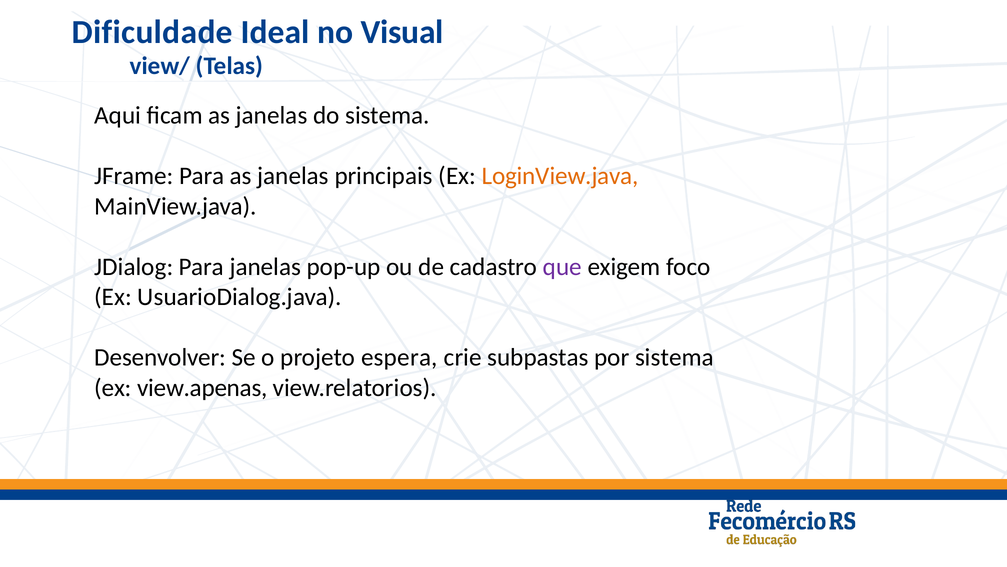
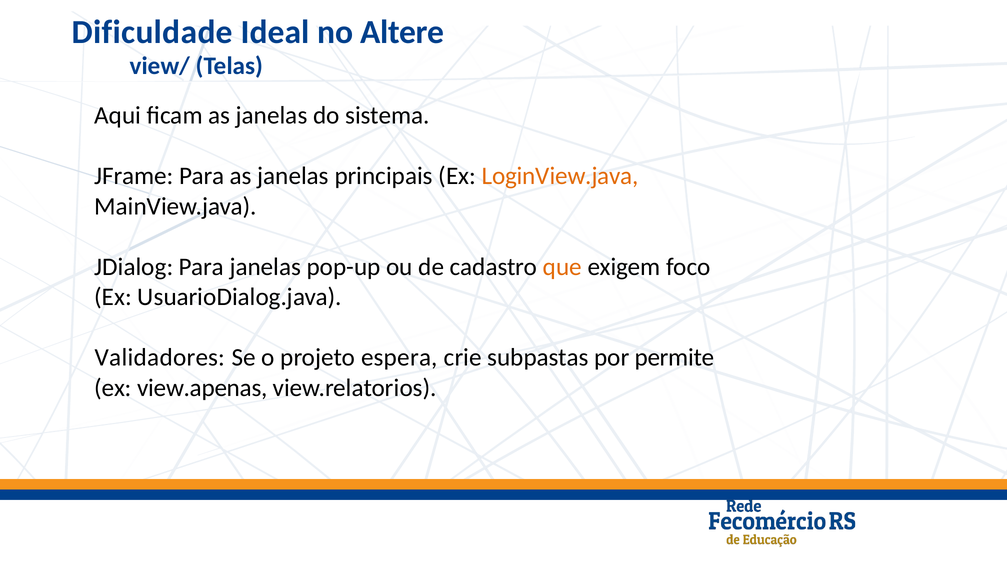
Visual: Visual -> Altere (402, 32)
que colour: purple -> orange (562, 267)
Desenvolver: Desenvolver -> Validadores (160, 357)
por sistema: sistema -> permite (675, 357)
